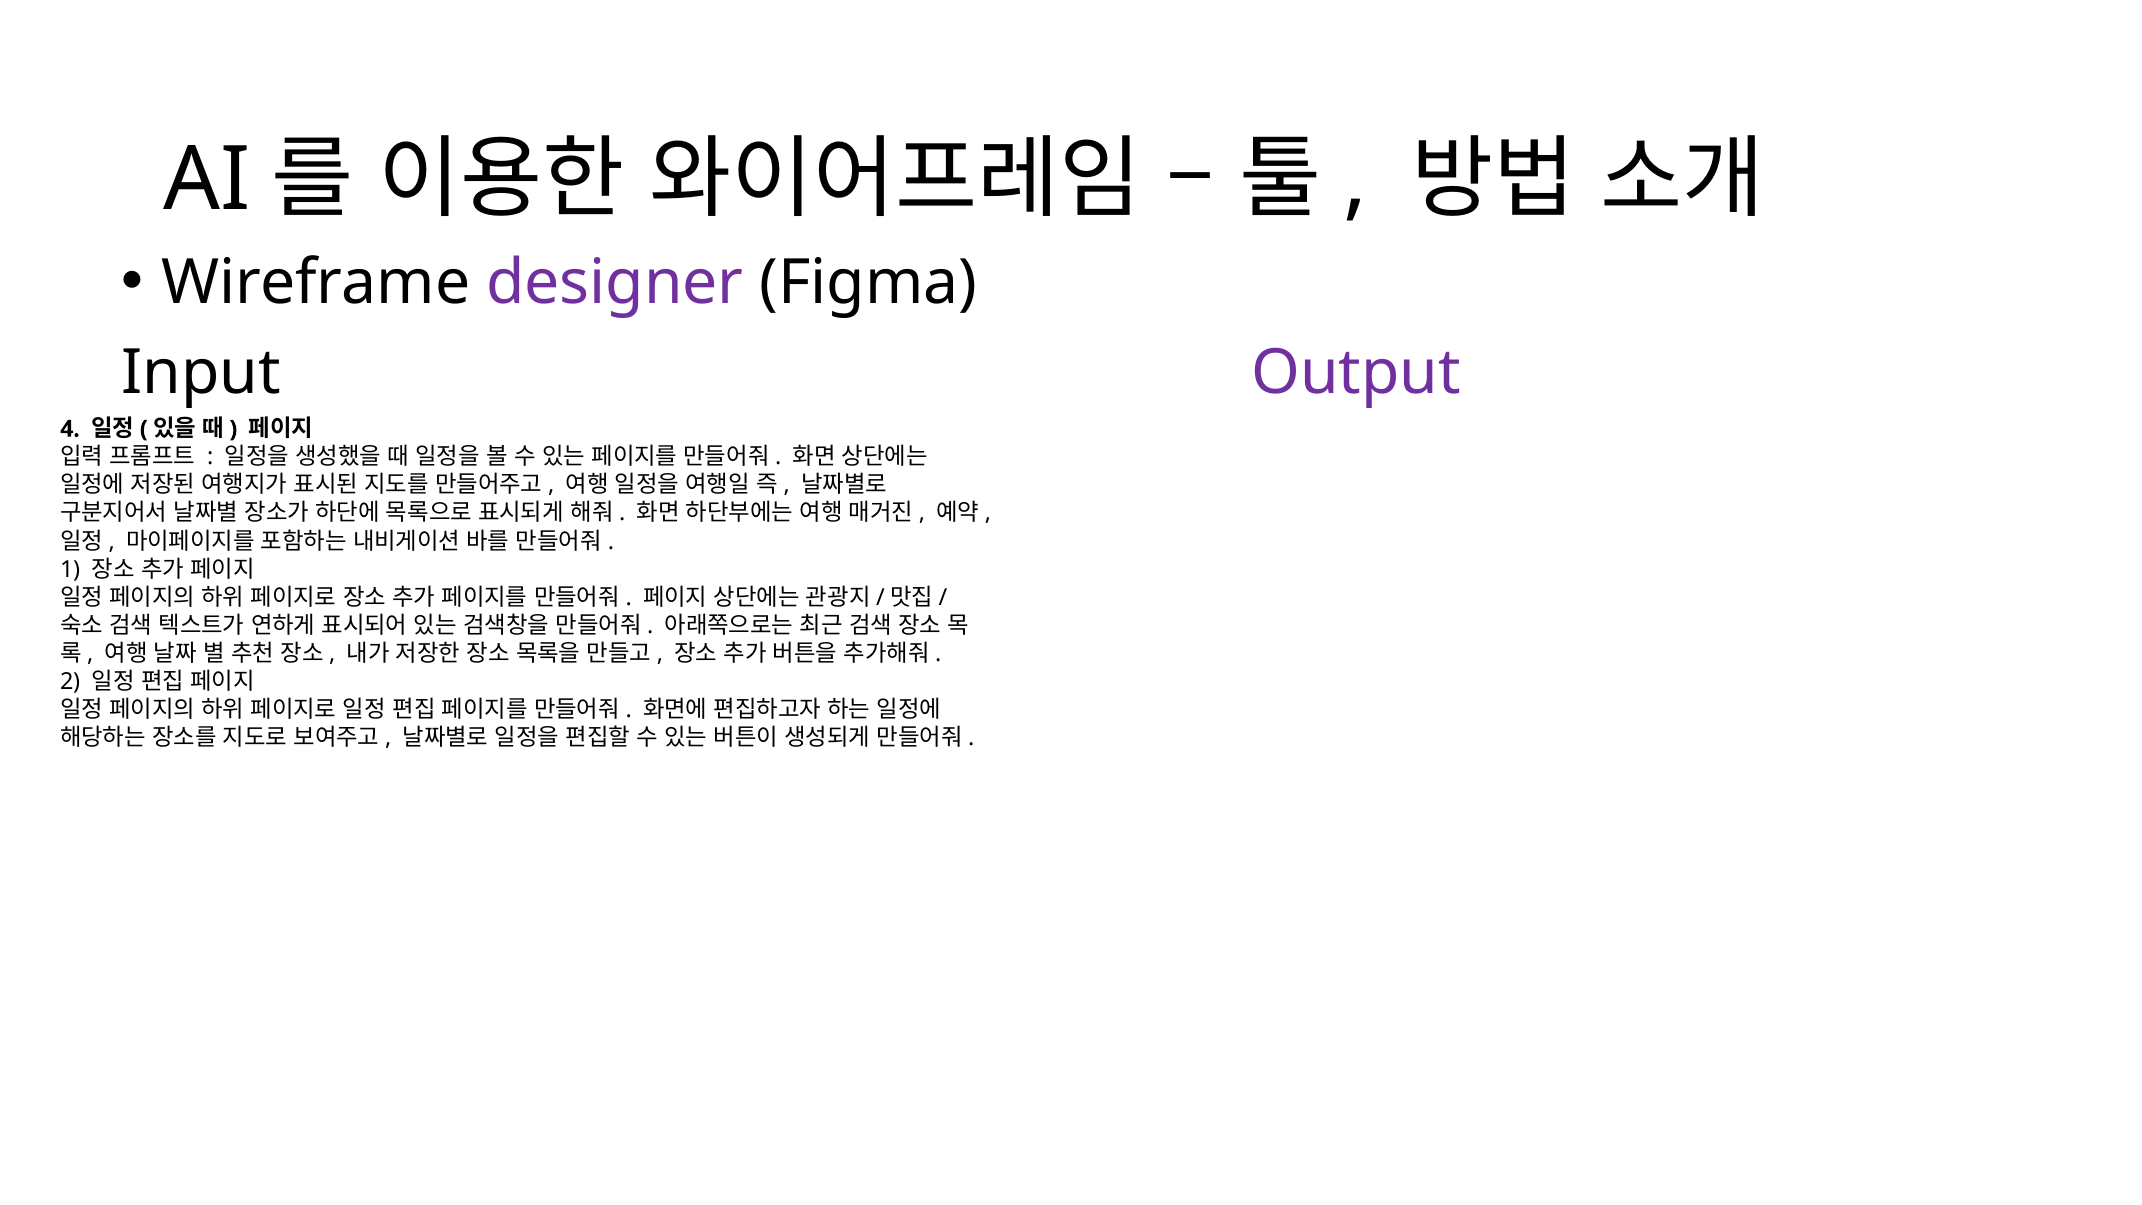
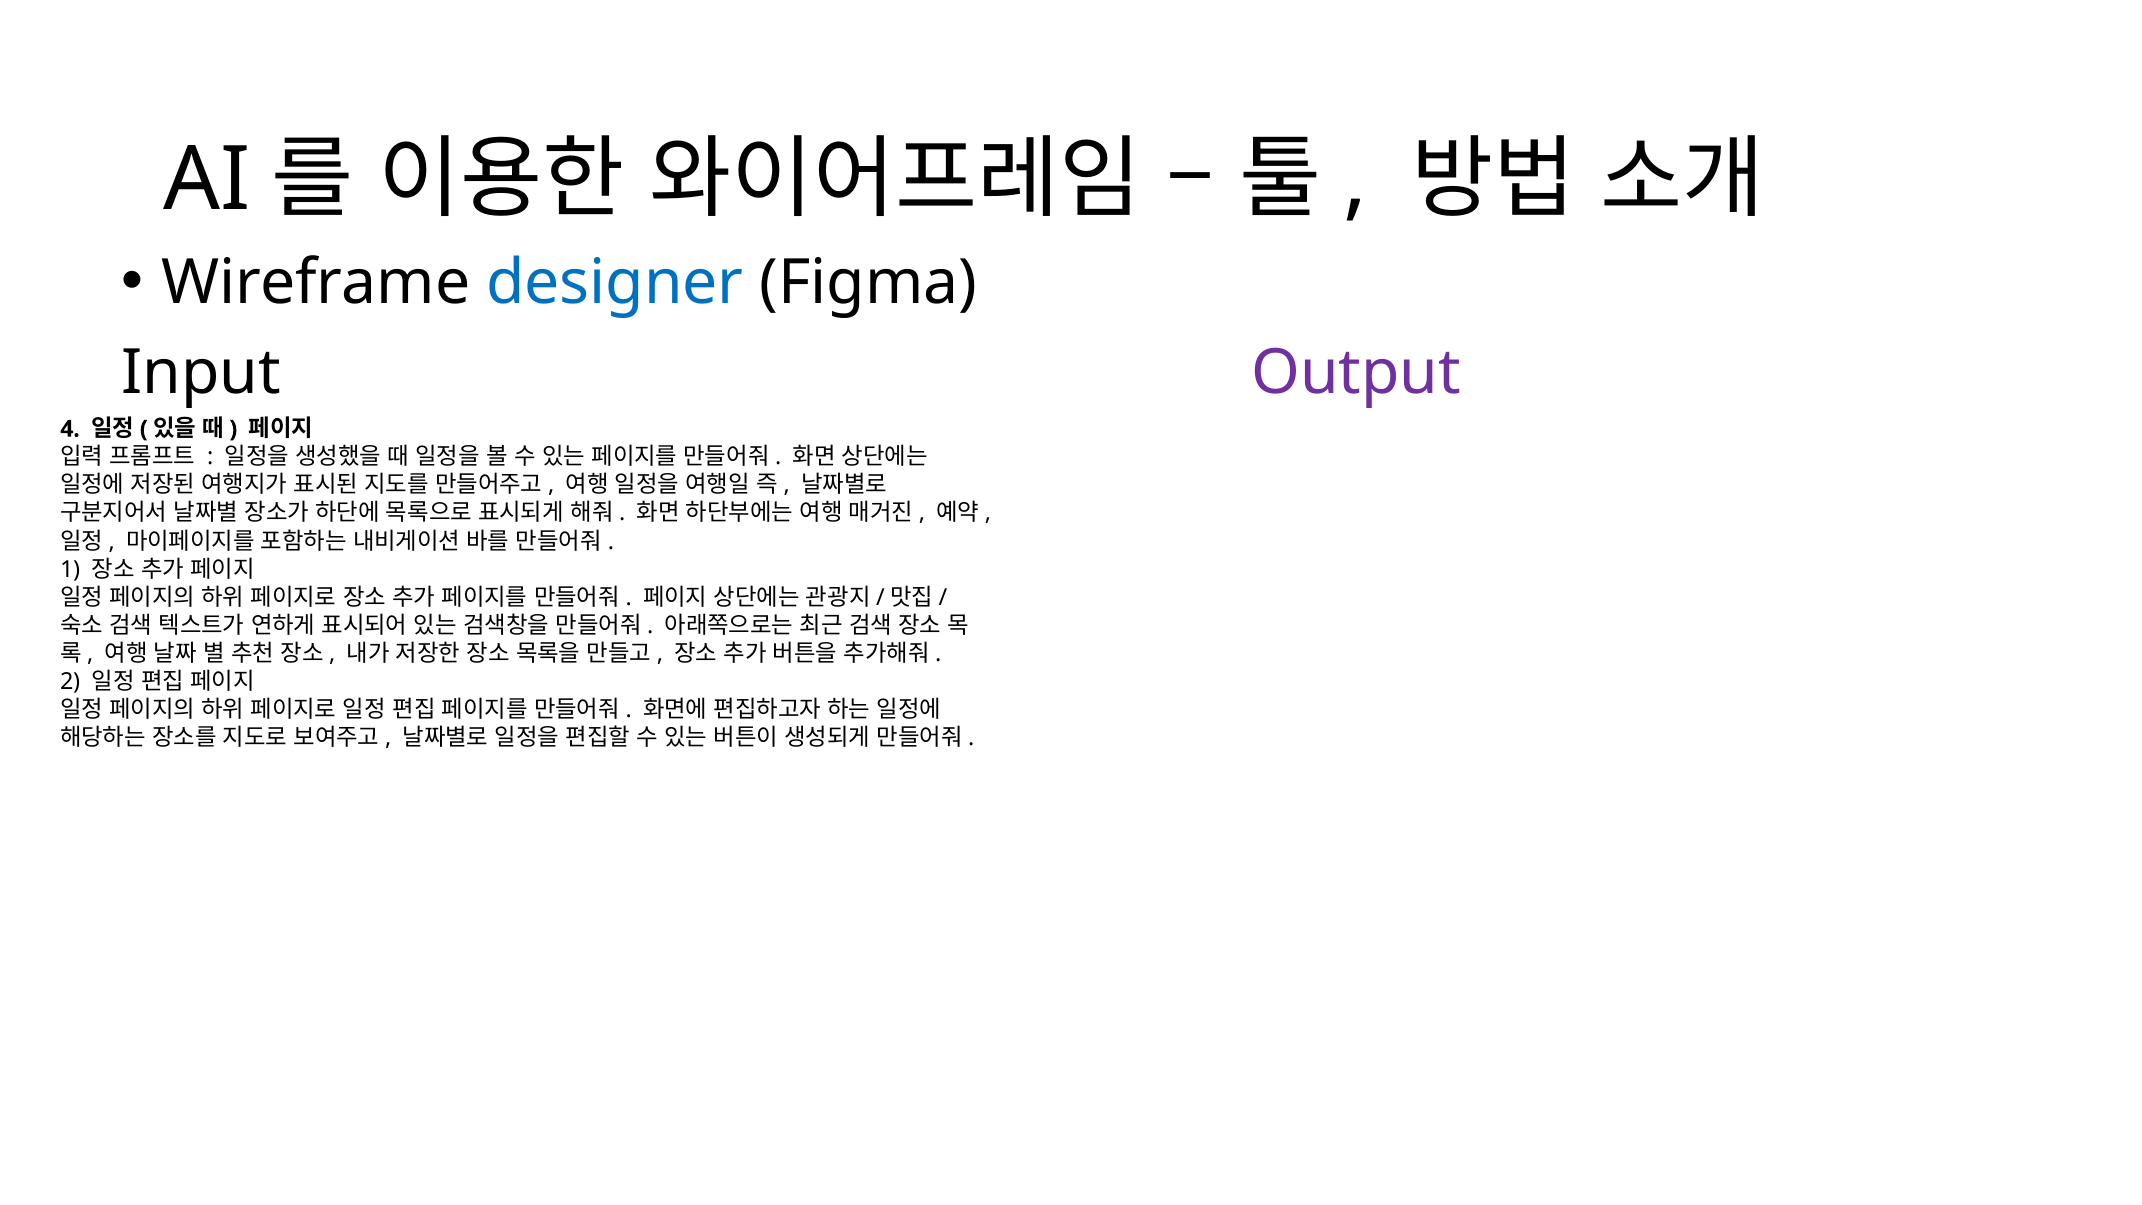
designer colour: purple -> blue (615, 283)
